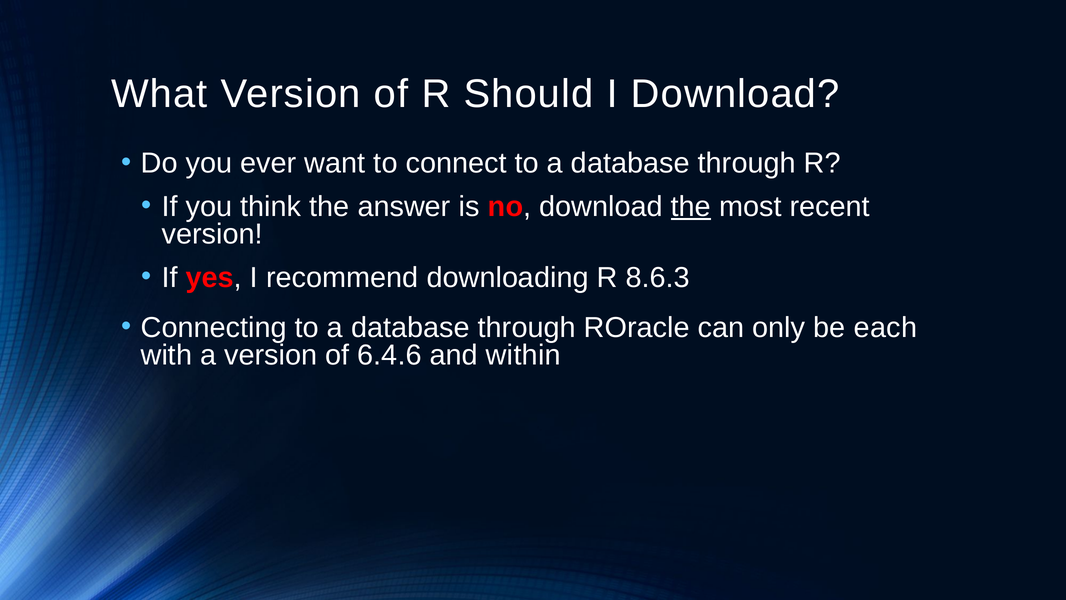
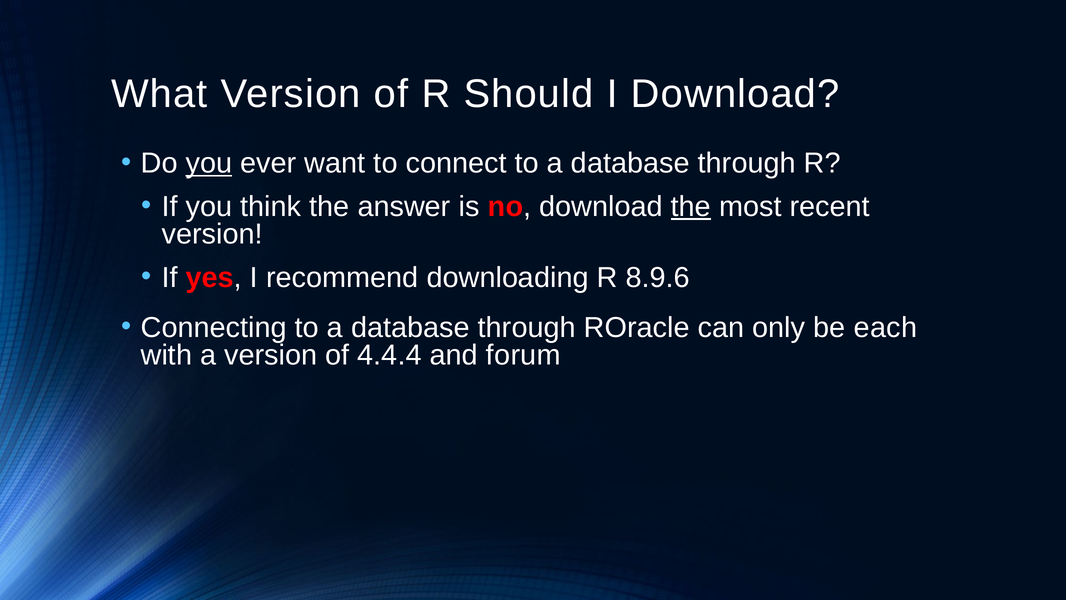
you underline: none -> present (209, 163)
8.6.3: 8.6.3 -> 8.9.6 (658, 277)
6.4.6: 6.4.6 -> 4.4.4 (390, 355)
within: within -> forum (523, 355)
